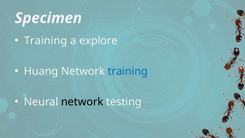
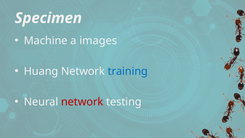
Training: Training -> Machine (46, 41)
explore: explore -> images (98, 41)
network colour: black -> red (82, 102)
